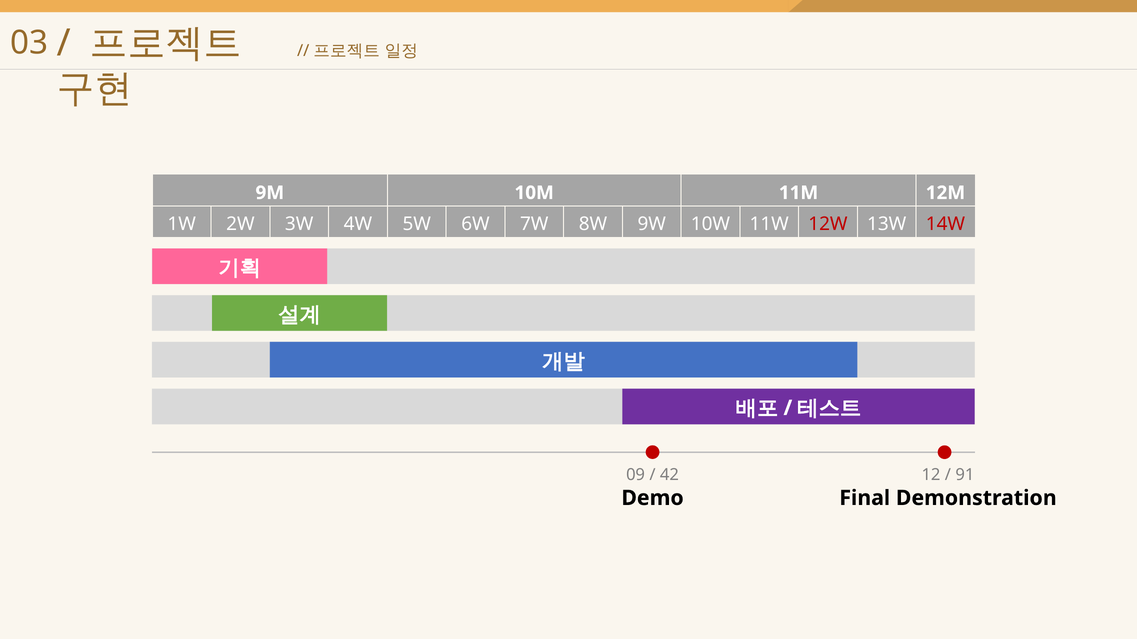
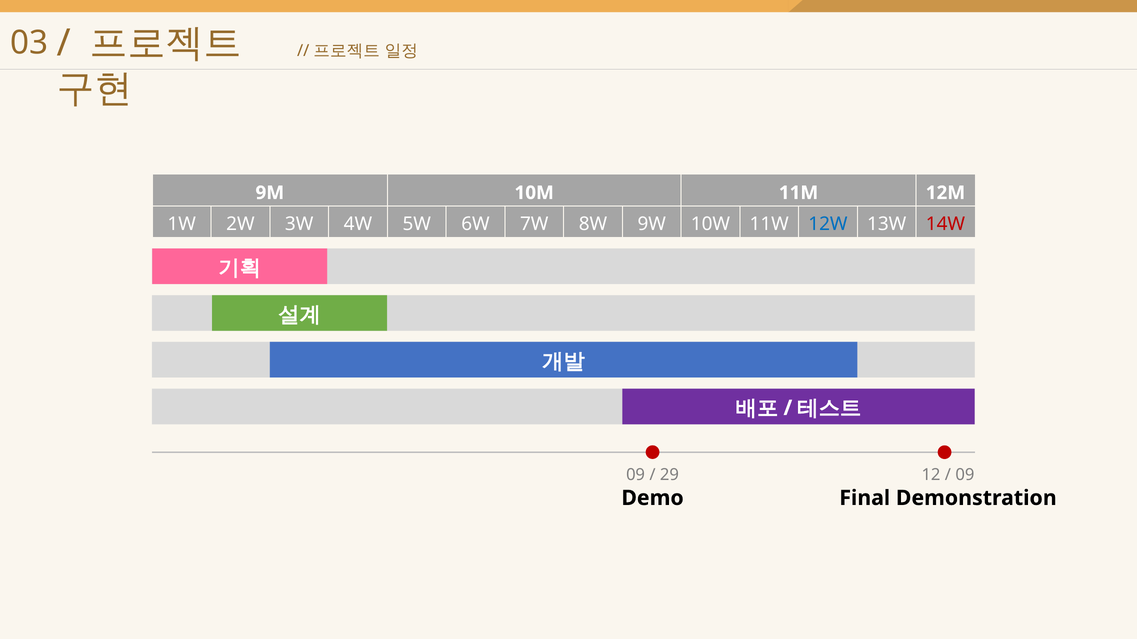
12W colour: red -> blue (828, 224)
42: 42 -> 29 (669, 475)
91: 91 -> 09 (965, 475)
